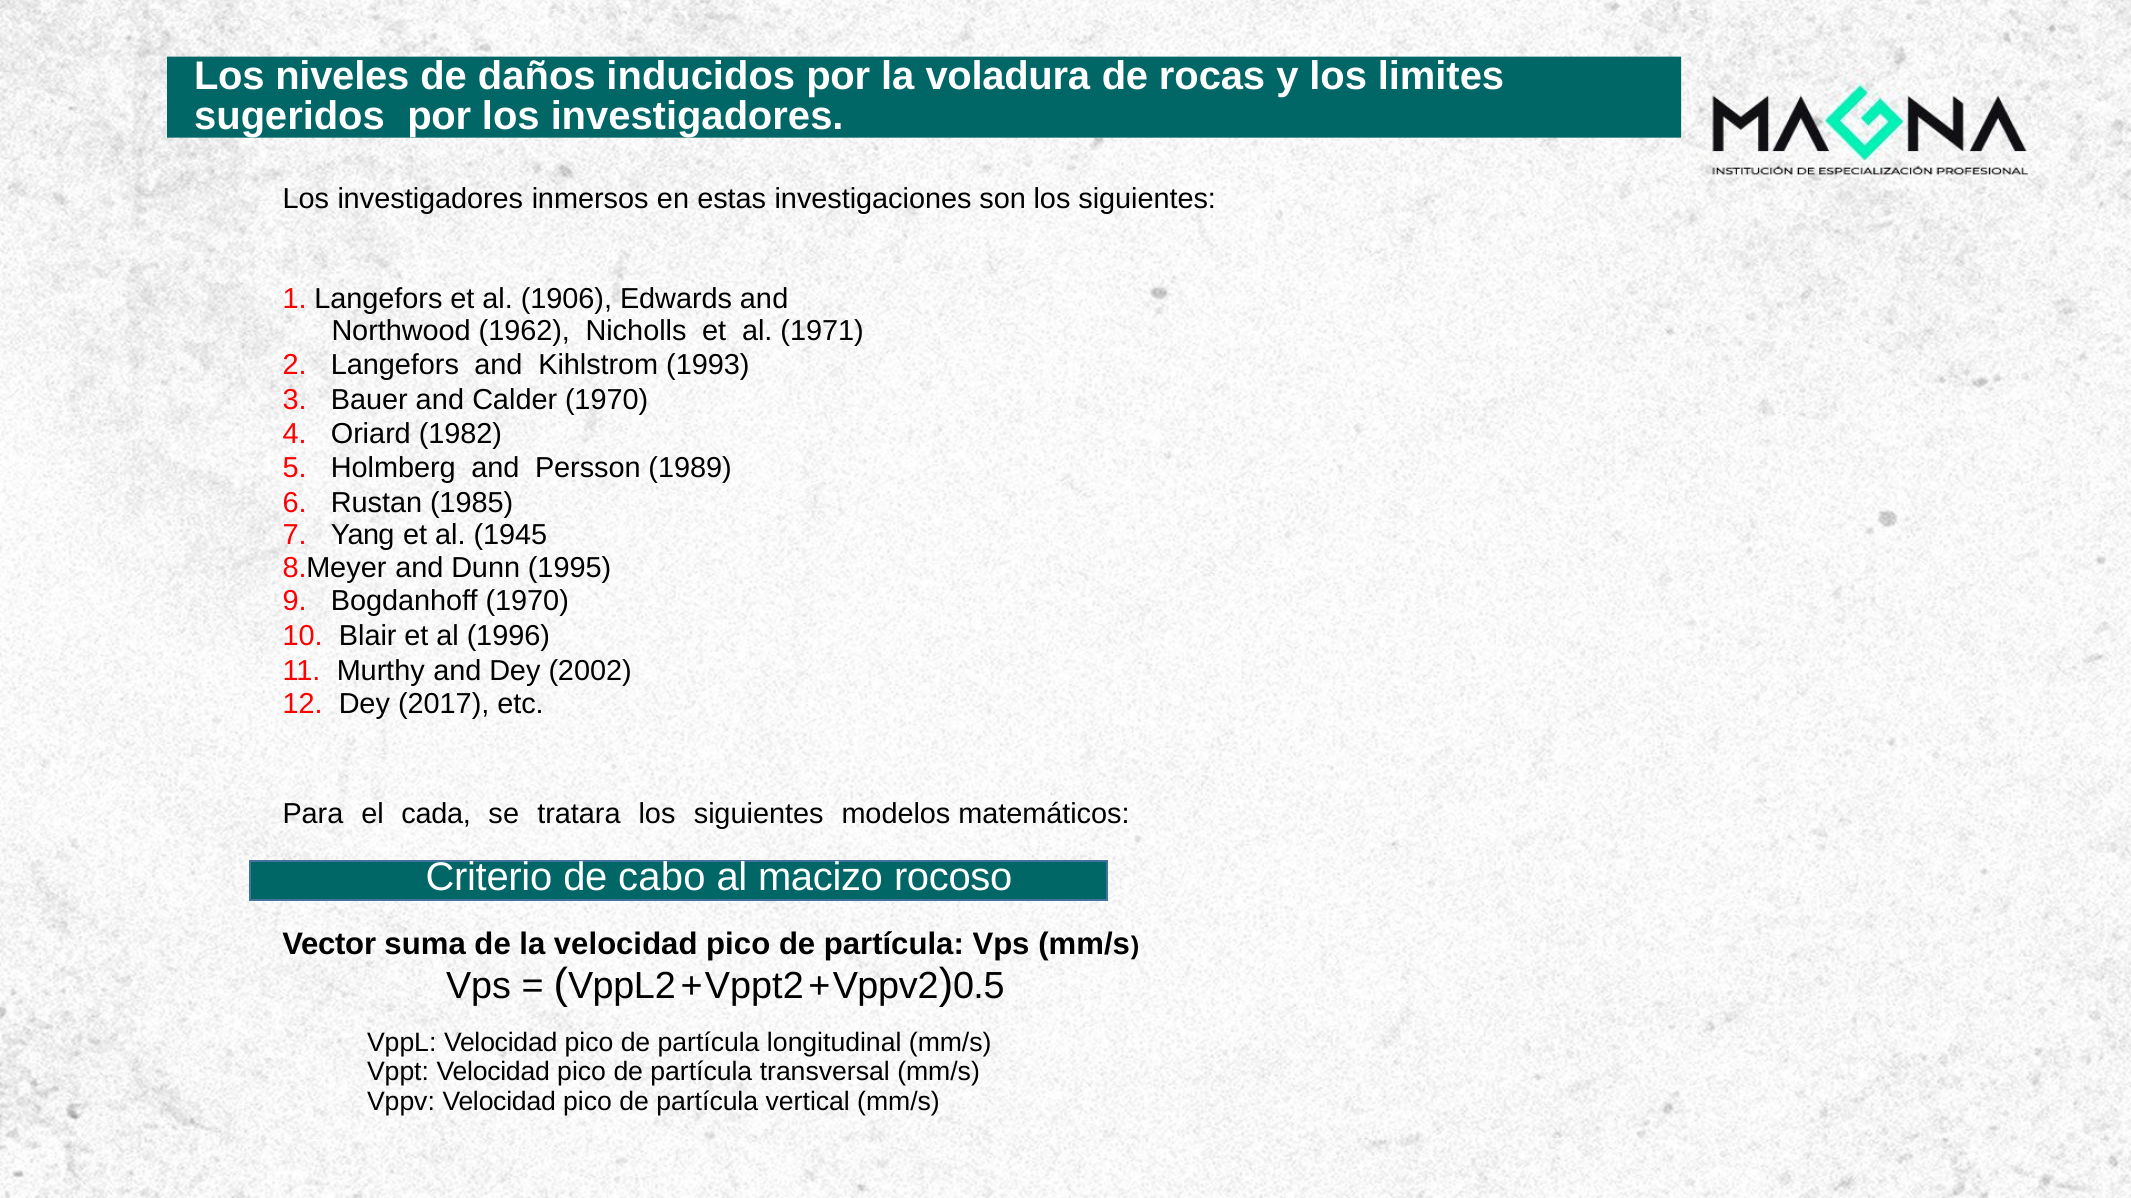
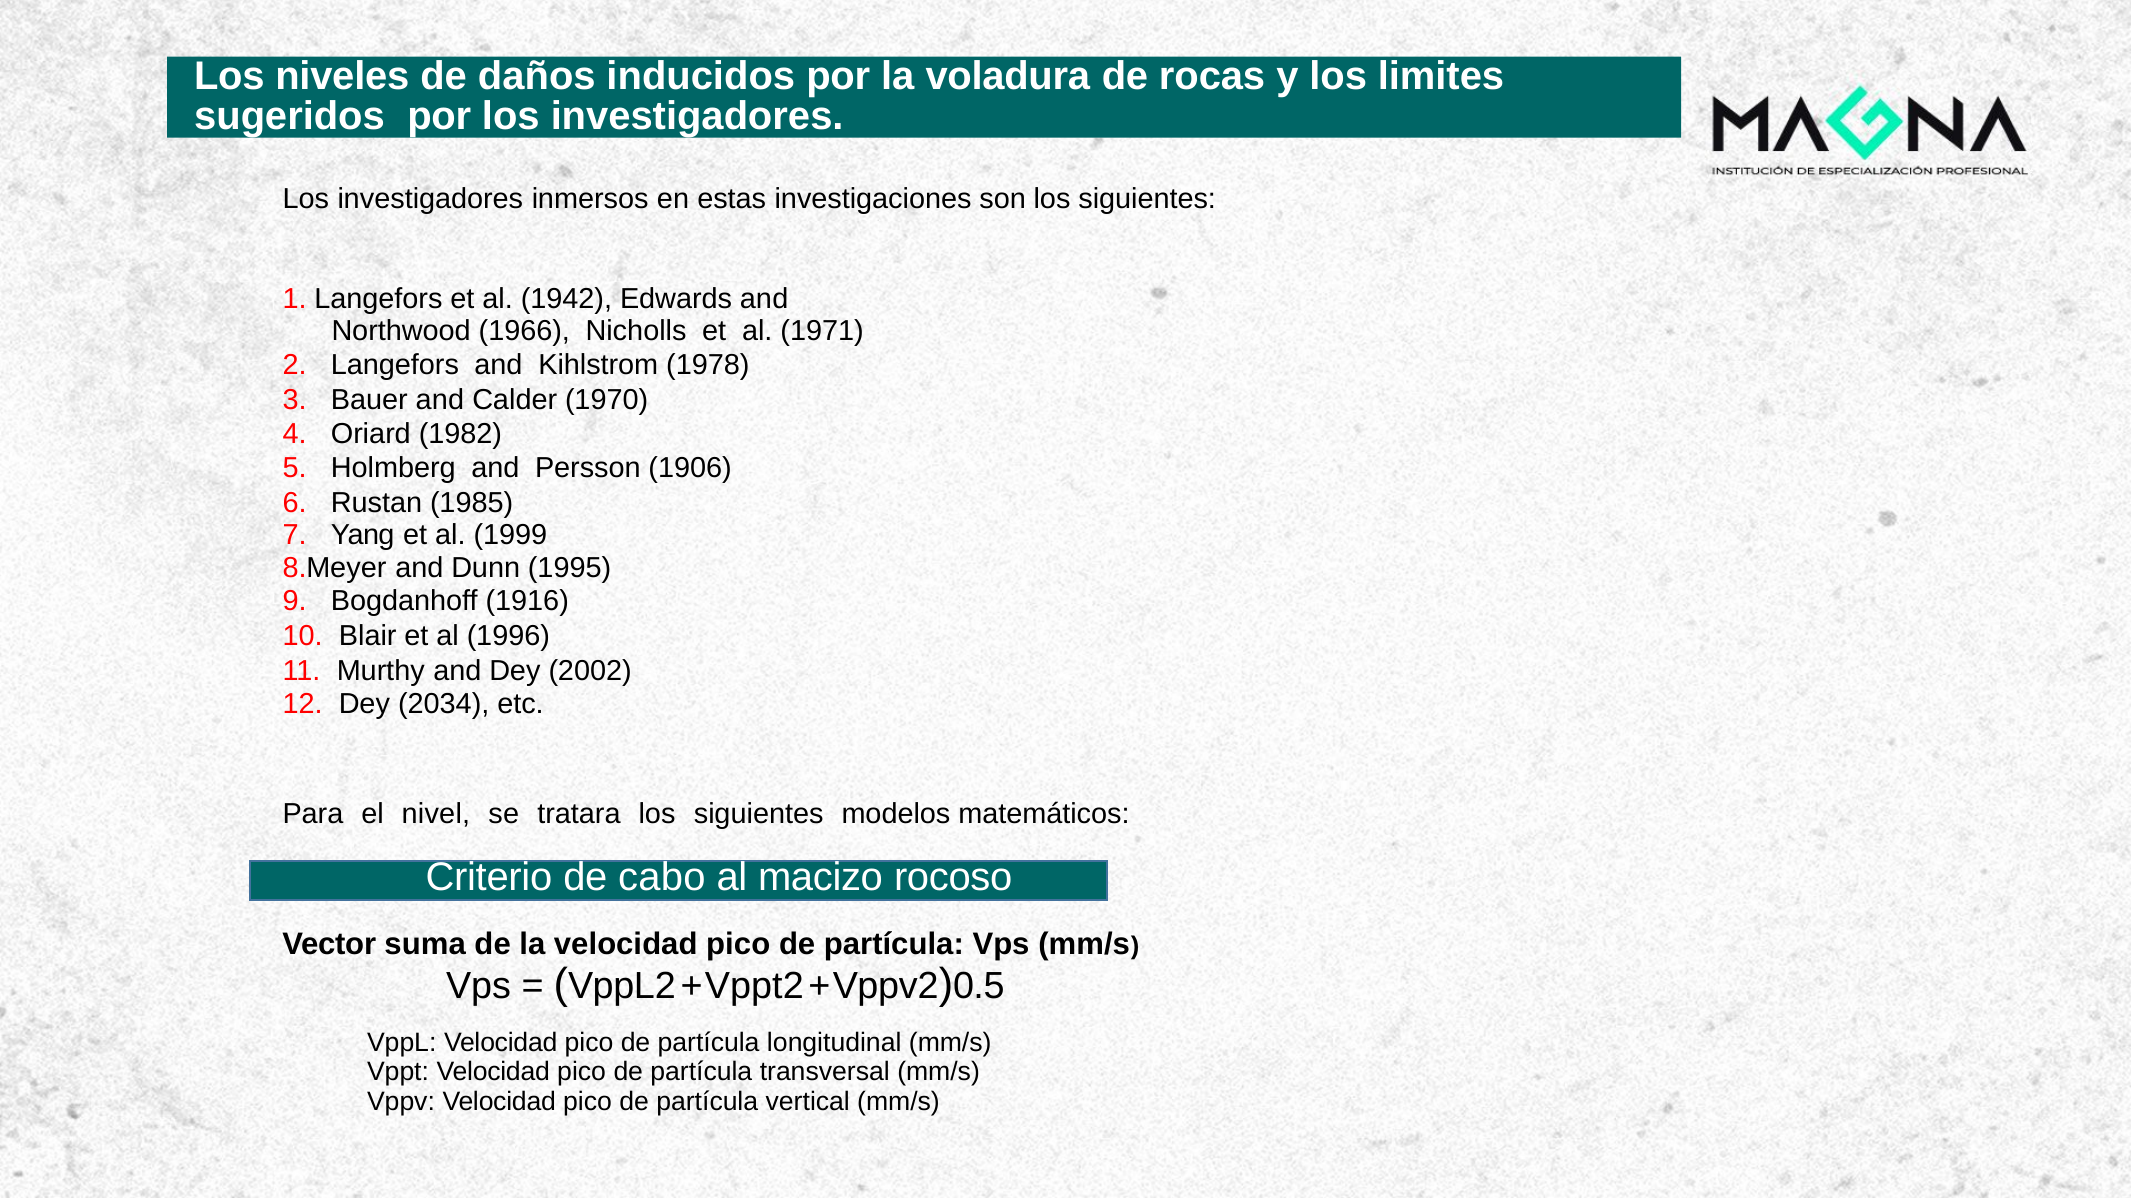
1906: 1906 -> 1942 (566, 299)
1962: 1962 -> 1966 (524, 331)
1993: 1993 -> 1978 (708, 365)
1989: 1989 -> 1906 (690, 468)
1945: 1945 -> 1999 (510, 535)
Bogdanhoff 1970: 1970 -> 1916 (527, 601)
2017: 2017 -> 2034 (444, 705)
cada: cada -> nivel (436, 815)
